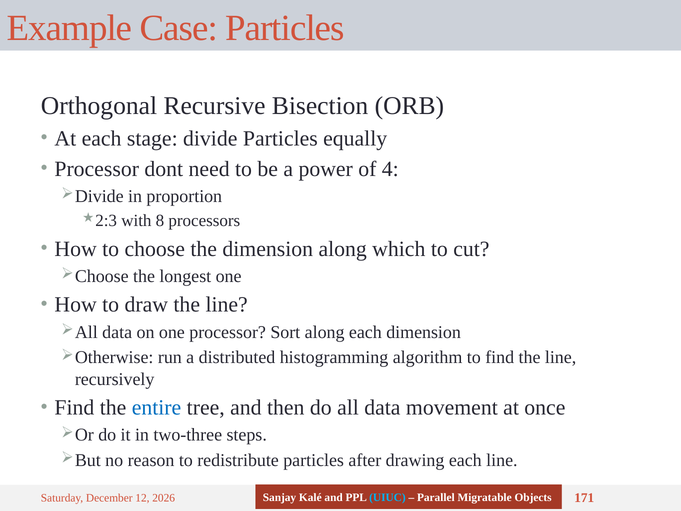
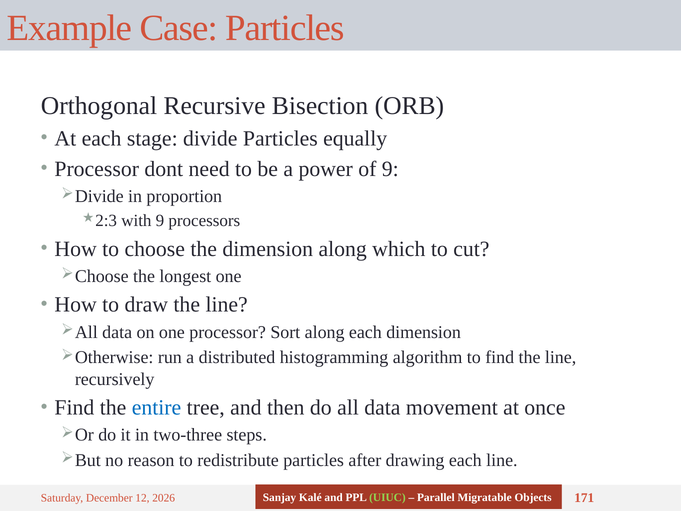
of 4: 4 -> 9 (390, 169)
with 8: 8 -> 9 (160, 221)
UIUC colour: light blue -> light green (387, 497)
